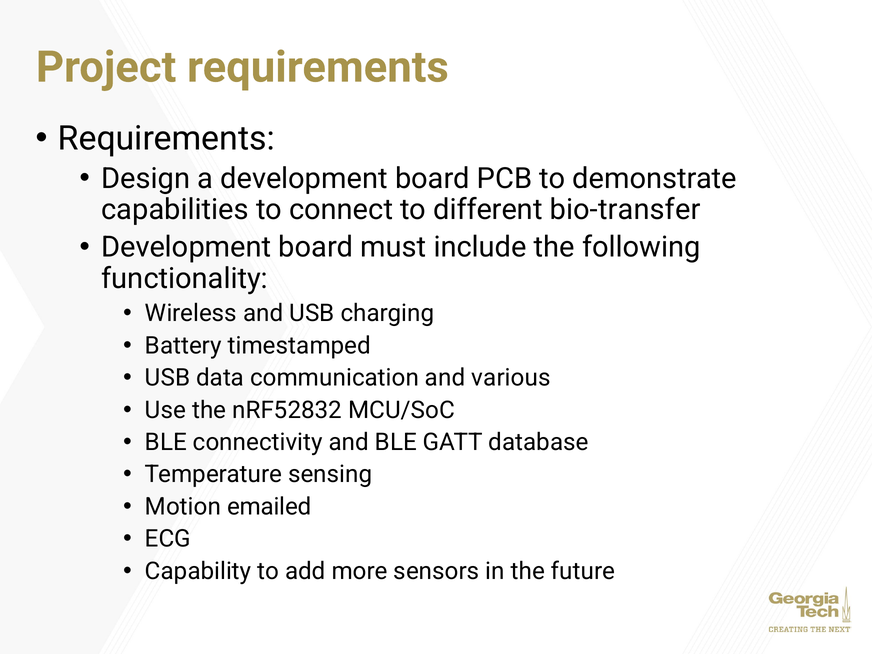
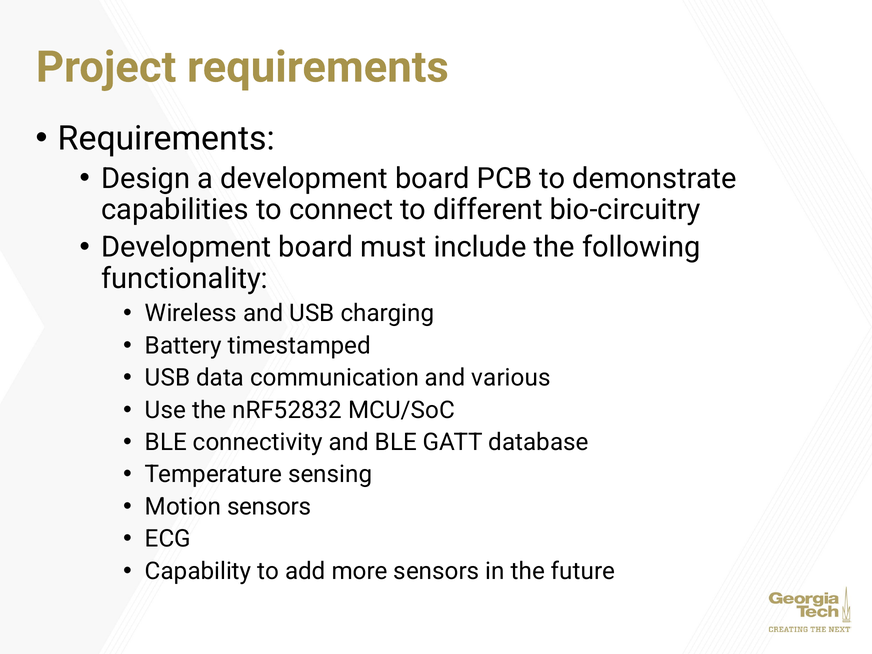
bio-transfer: bio-transfer -> bio-circuitry (625, 210)
Motion emailed: emailed -> sensors (269, 507)
